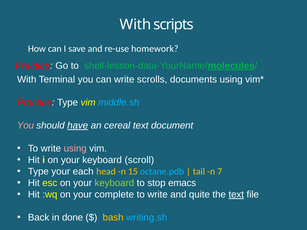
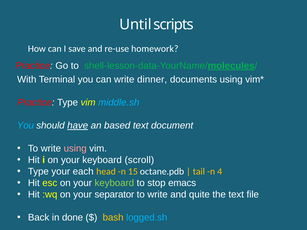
With: With -> Until (136, 25)
scrolls: scrolls -> dinner (152, 80)
You colour: pink -> light blue (25, 126)
cereal: cereal -> based (117, 126)
octane.pdb colour: light blue -> white (162, 172)
7: 7 -> 4 (220, 172)
complete: complete -> separator (114, 195)
text underline: present -> none (236, 195)
writing.sh: writing.sh -> logged.sh (147, 218)
